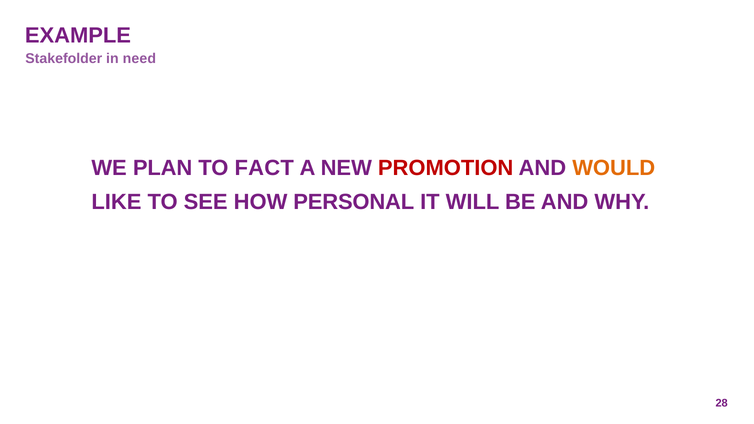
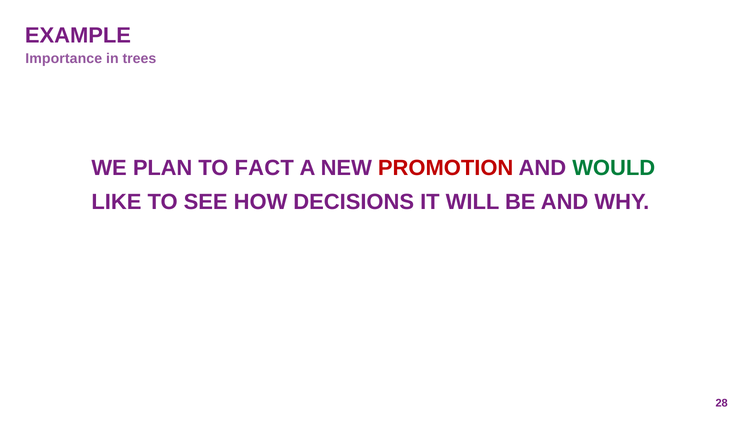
Stakefolder: Stakefolder -> Importance (64, 59)
need: need -> trees (139, 59)
WOULD colour: orange -> green (614, 168)
PERSONAL: PERSONAL -> DECISIONS (354, 202)
